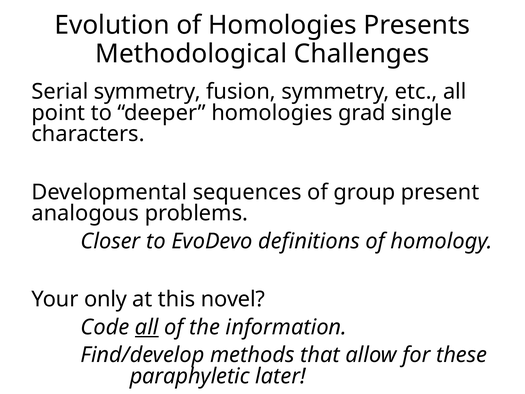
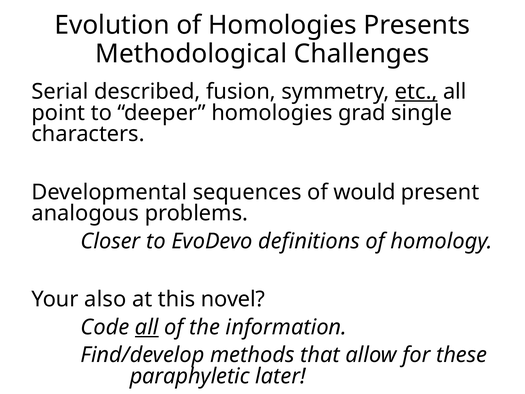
Serial symmetry: symmetry -> described (147, 91)
etc underline: none -> present (416, 91)
group: group -> would (364, 192)
only: only -> also (105, 299)
